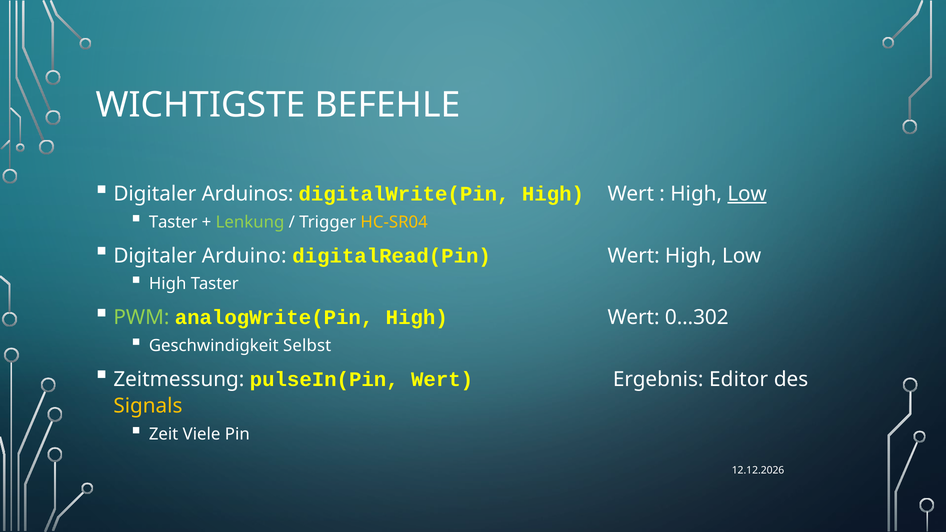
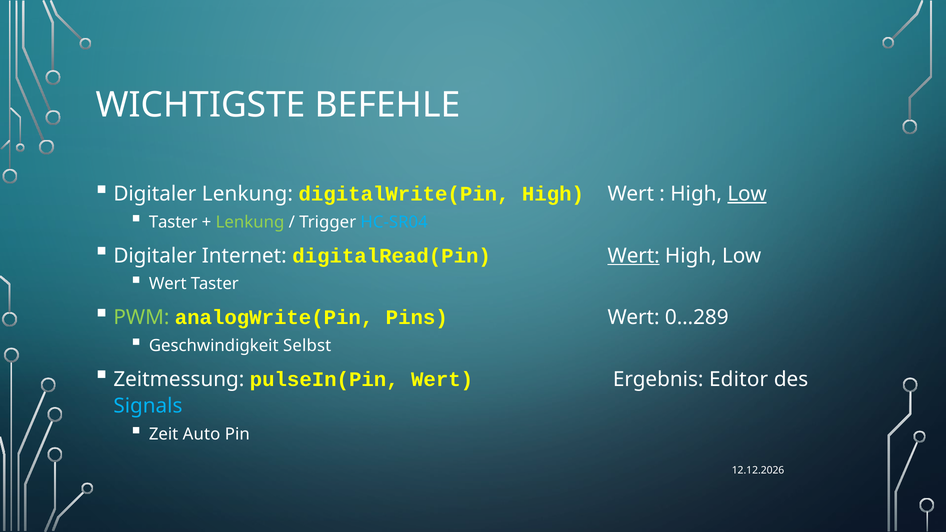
Digitaler Arduinos: Arduinos -> Lenkung (247, 194)
HC-SR04 colour: yellow -> light blue (394, 222)
Arduino: Arduino -> Internet (244, 256)
Wert underline: none -> present (634, 256)
High: High -> Wert (168, 284)
analogWrite(Pin High: High -> Pins (417, 318)
0…302: 0…302 -> 0…289 (697, 318)
Signals colour: yellow -> light blue (148, 406)
Viele: Viele -> Auto (201, 434)
